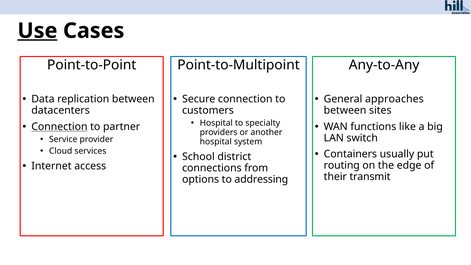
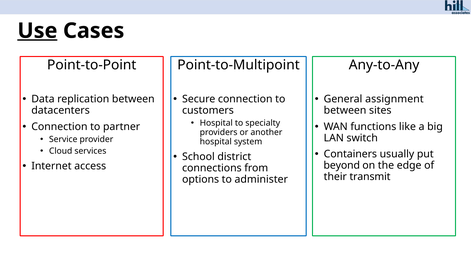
approaches: approaches -> assignment (394, 99)
Connection underline: present -> none (59, 127)
routing: routing -> beyond (342, 165)
addressing: addressing -> administer (261, 179)
